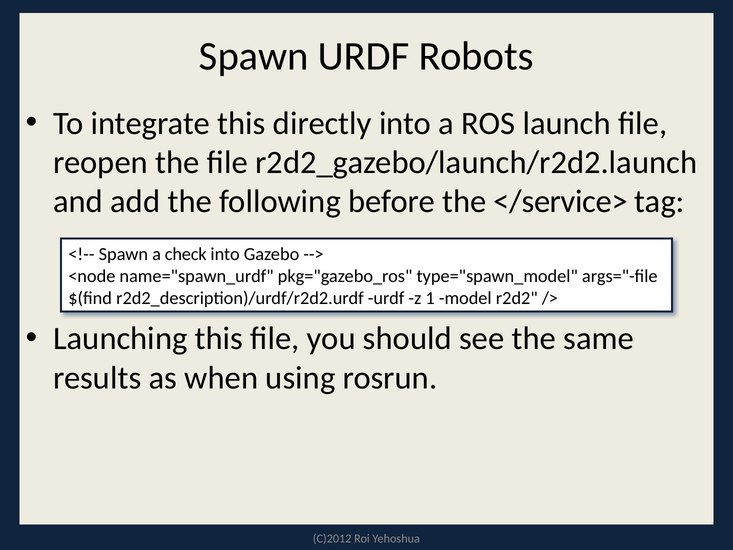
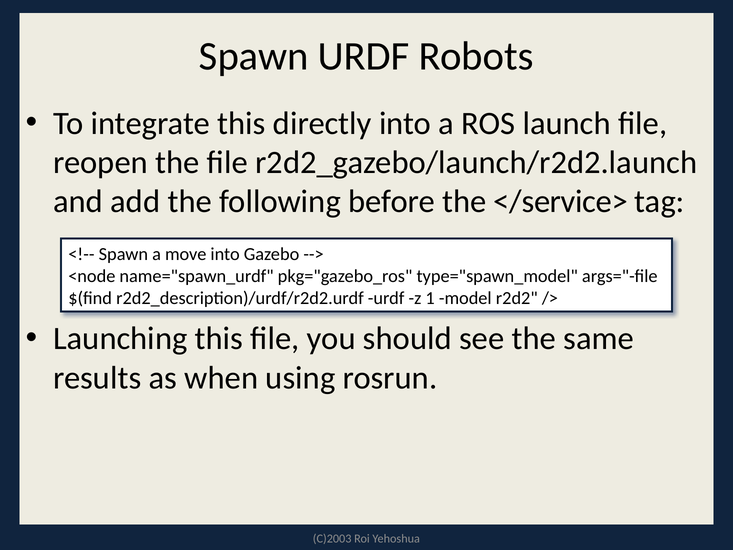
check: check -> move (186, 254)
C)2012: C)2012 -> C)2003 (332, 538)
